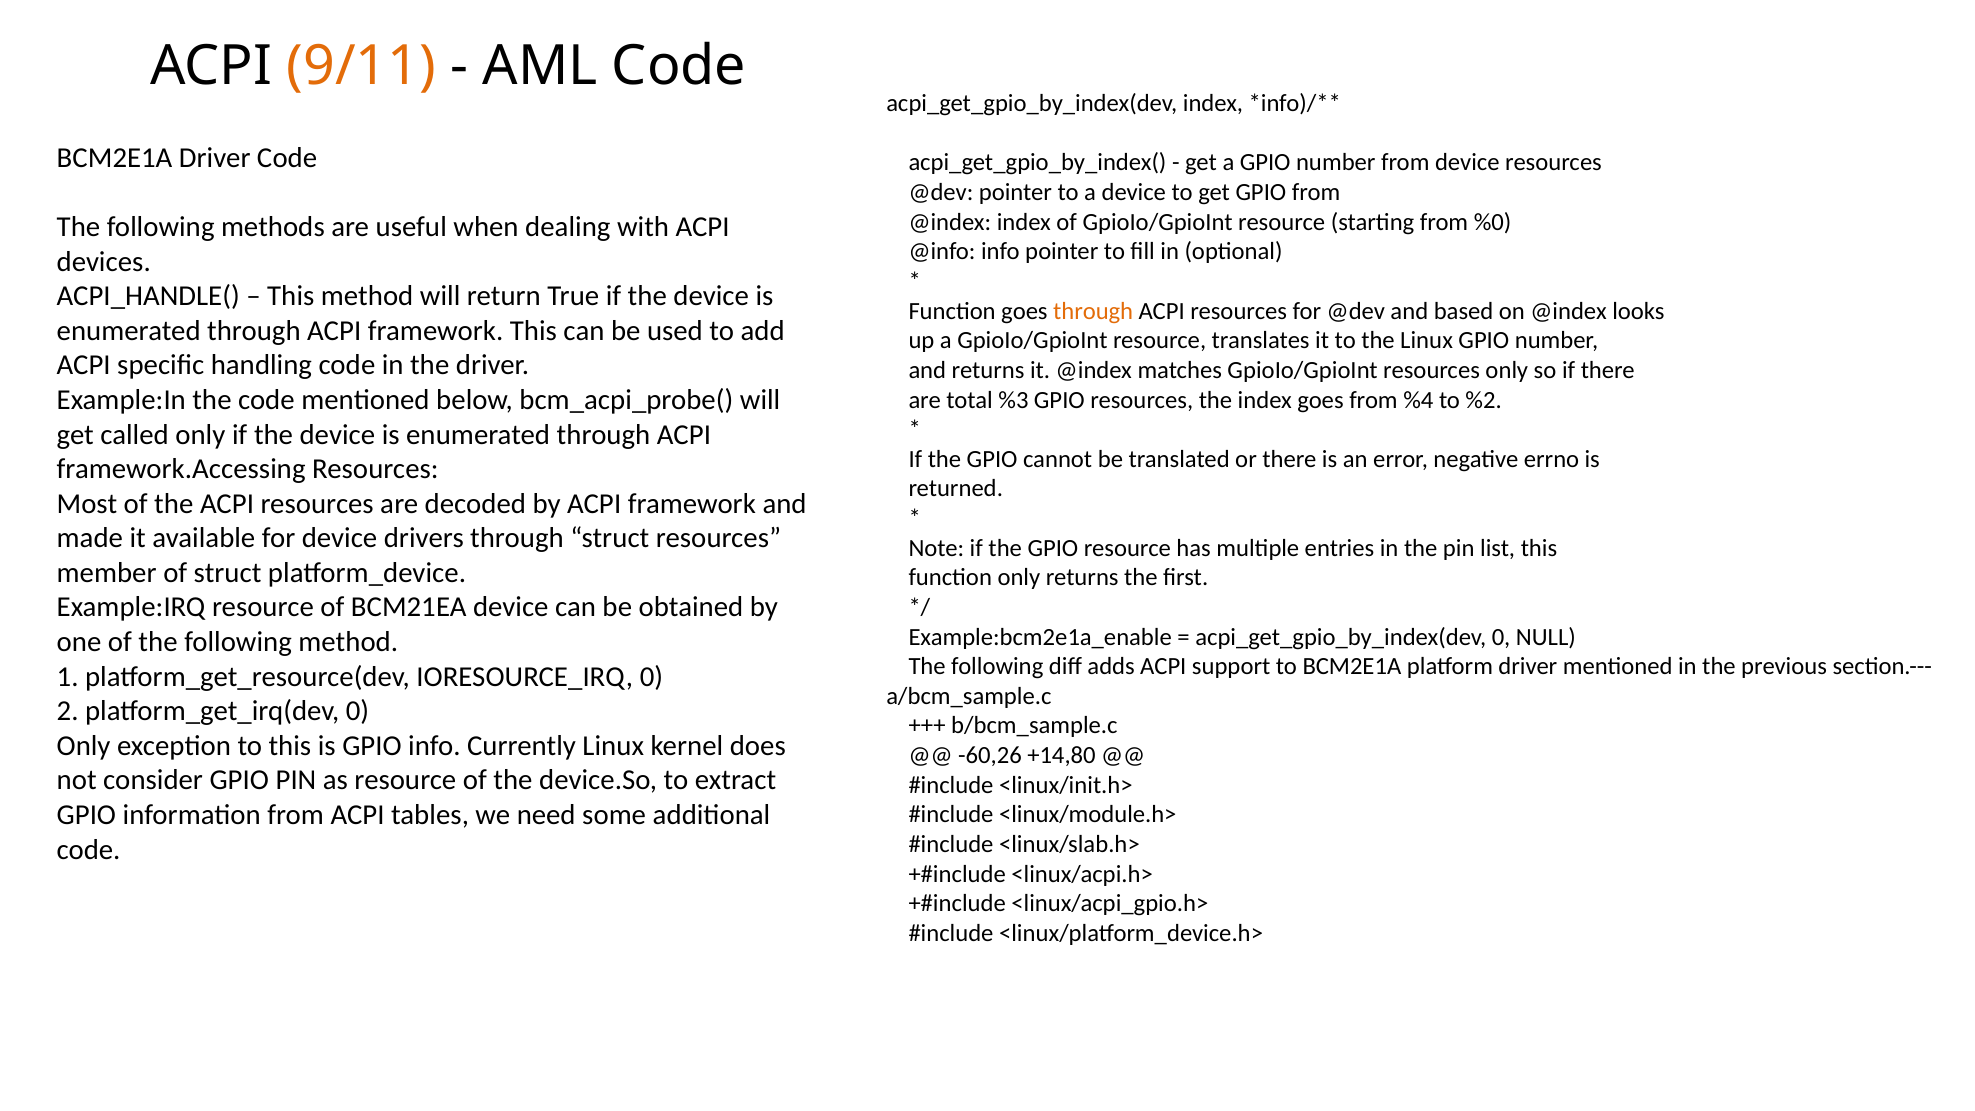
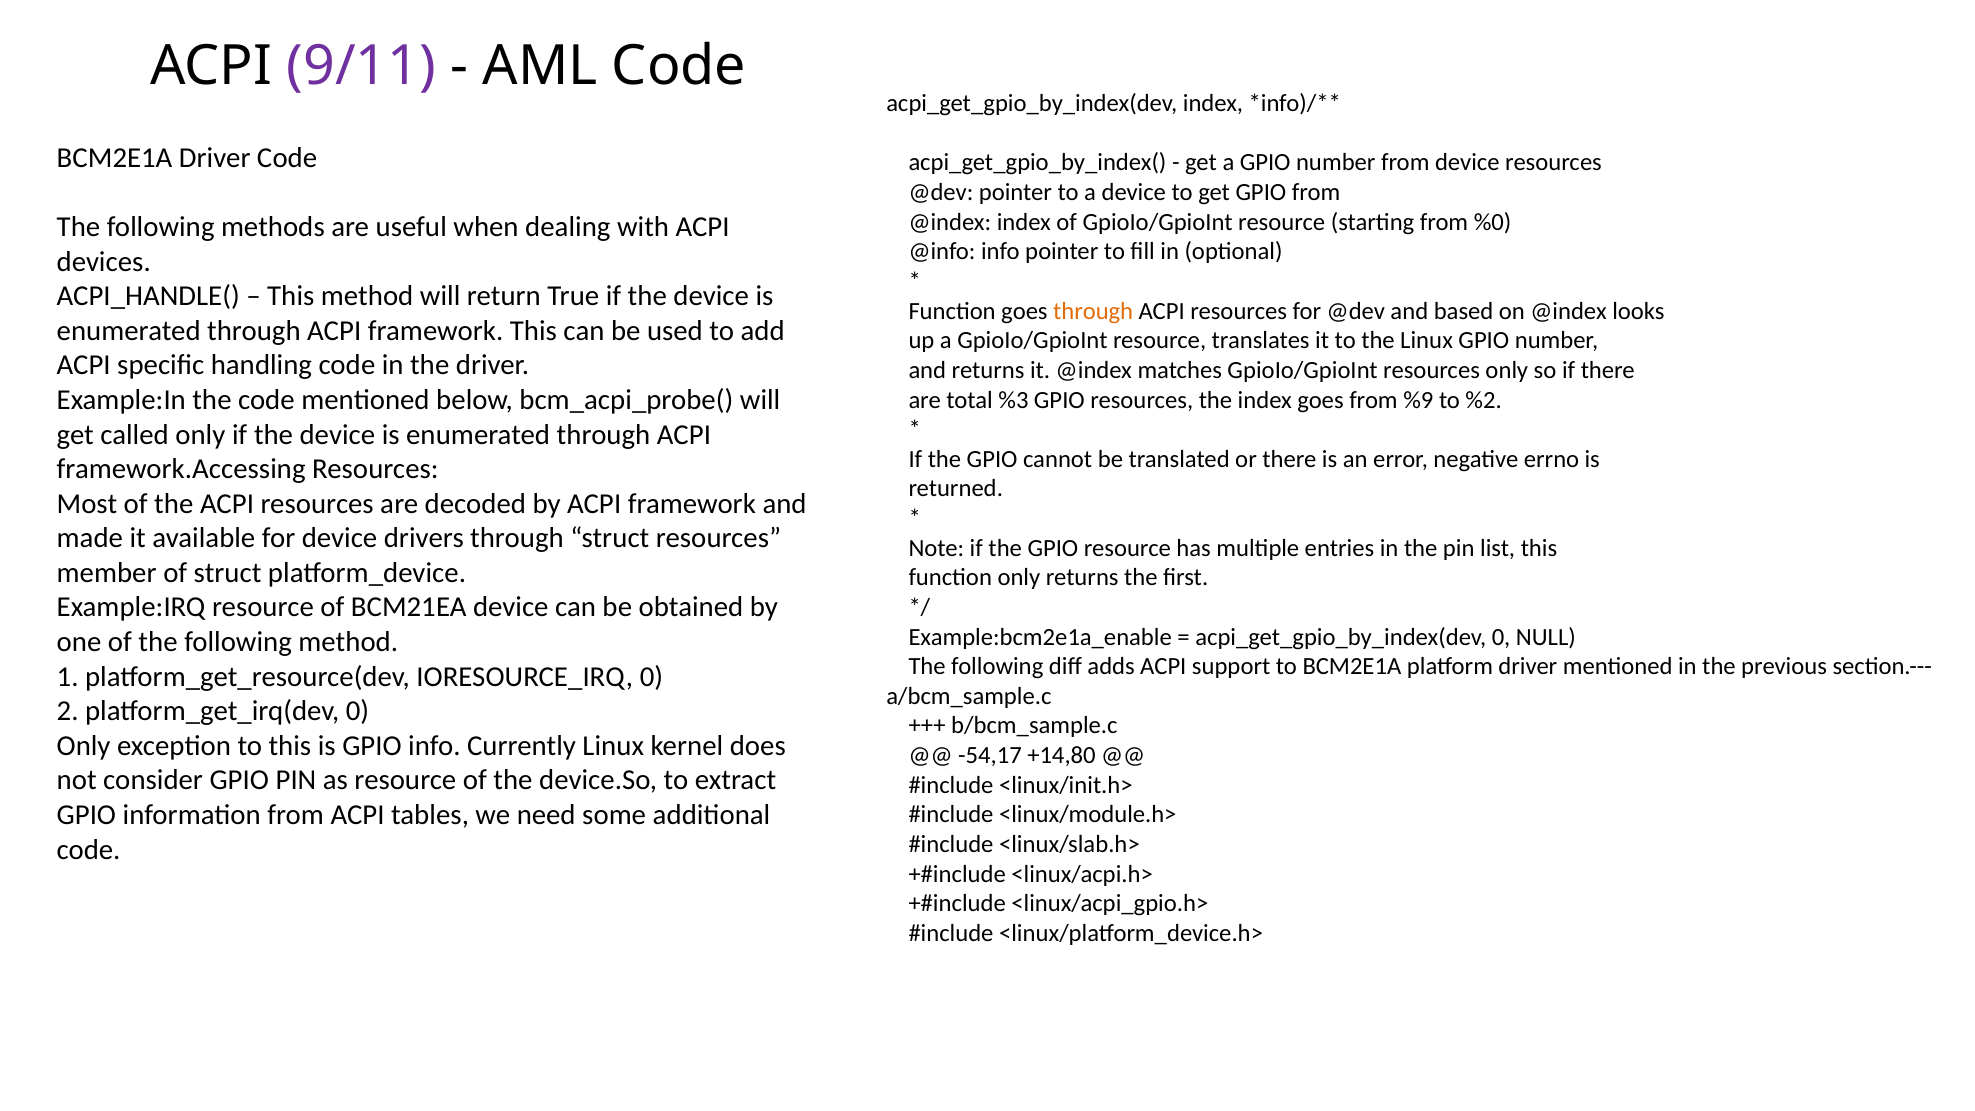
9/11 colour: orange -> purple (361, 66)
%4: %4 -> %9 (1418, 400)
-60,26: -60,26 -> -54,17 (990, 755)
